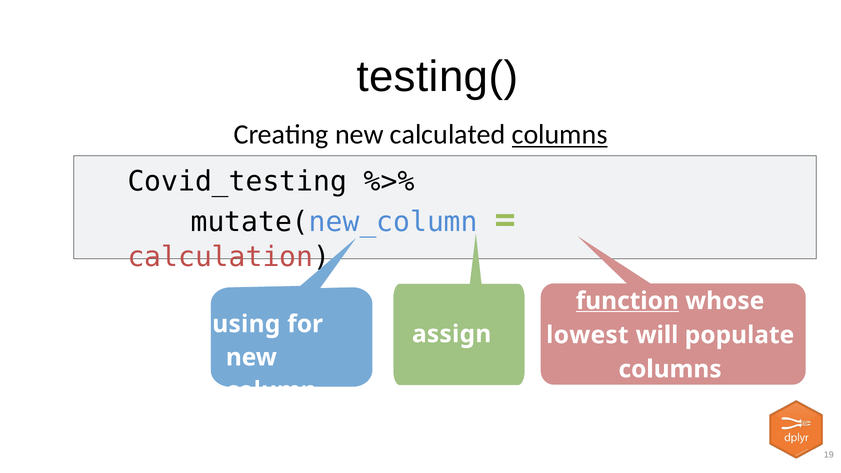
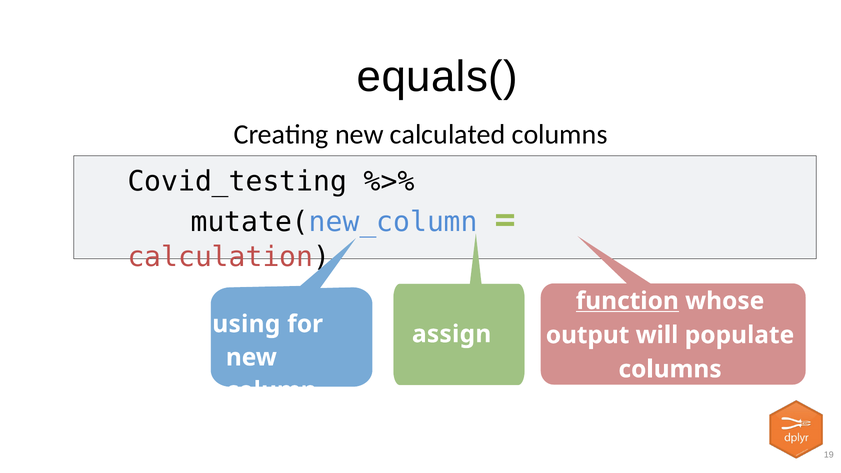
testing(: testing( -> equals( (437, 77)
columns underline: present -> none (560, 135)
lowest: lowest -> output (588, 335)
